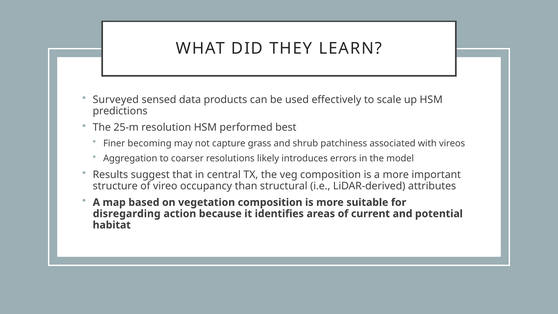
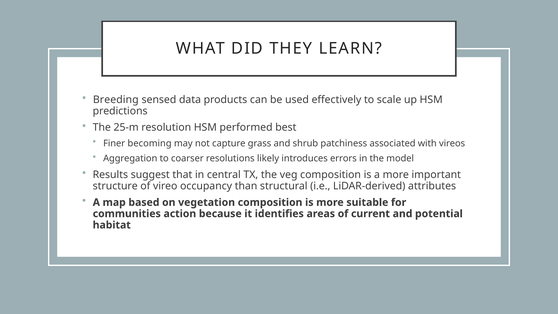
Surveyed: Surveyed -> Breeding (116, 100)
disregarding: disregarding -> communities (127, 214)
